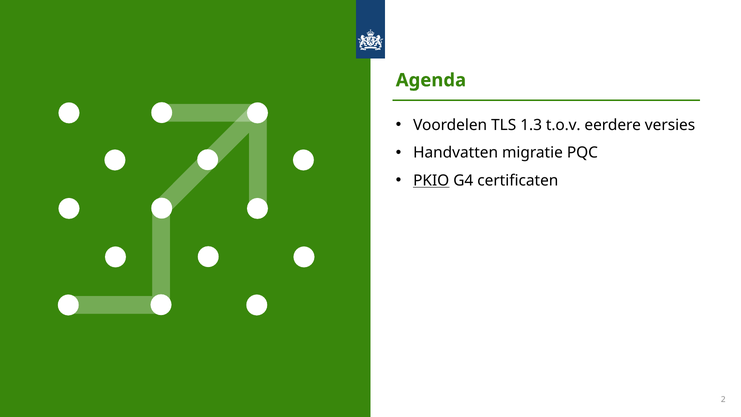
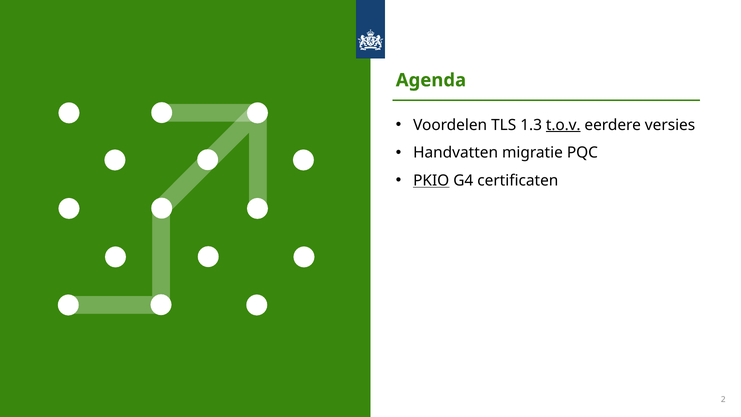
t.o.v underline: none -> present (563, 125)
